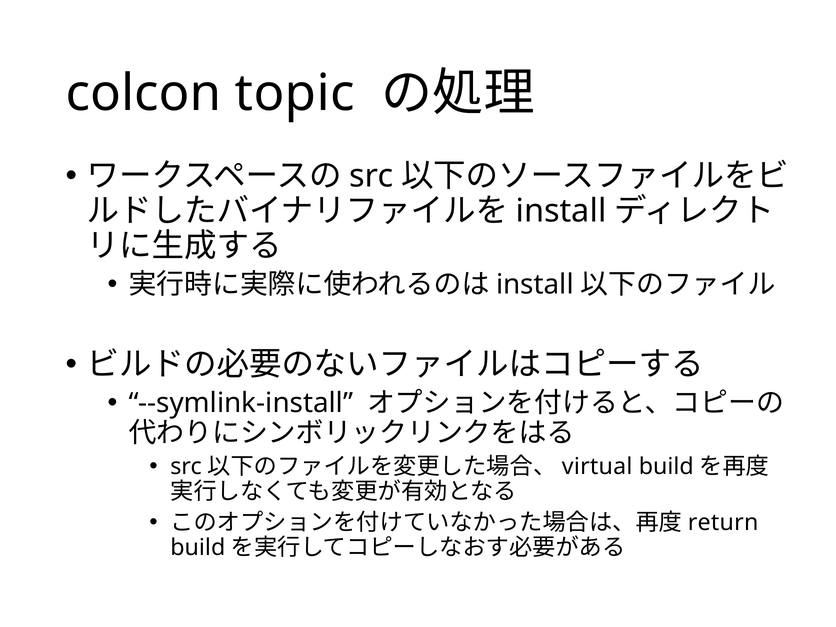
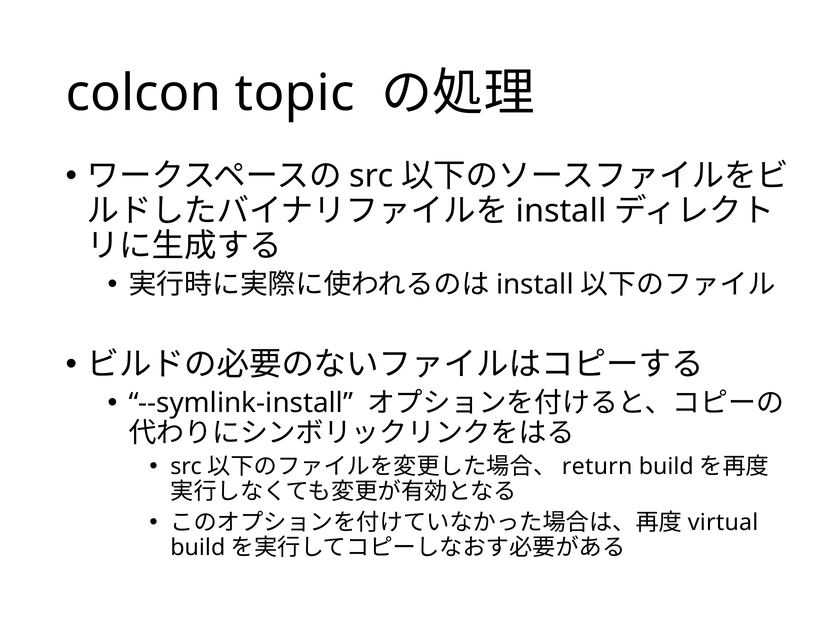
virtual: virtual -> return (597, 467)
return: return -> virtual (723, 523)
